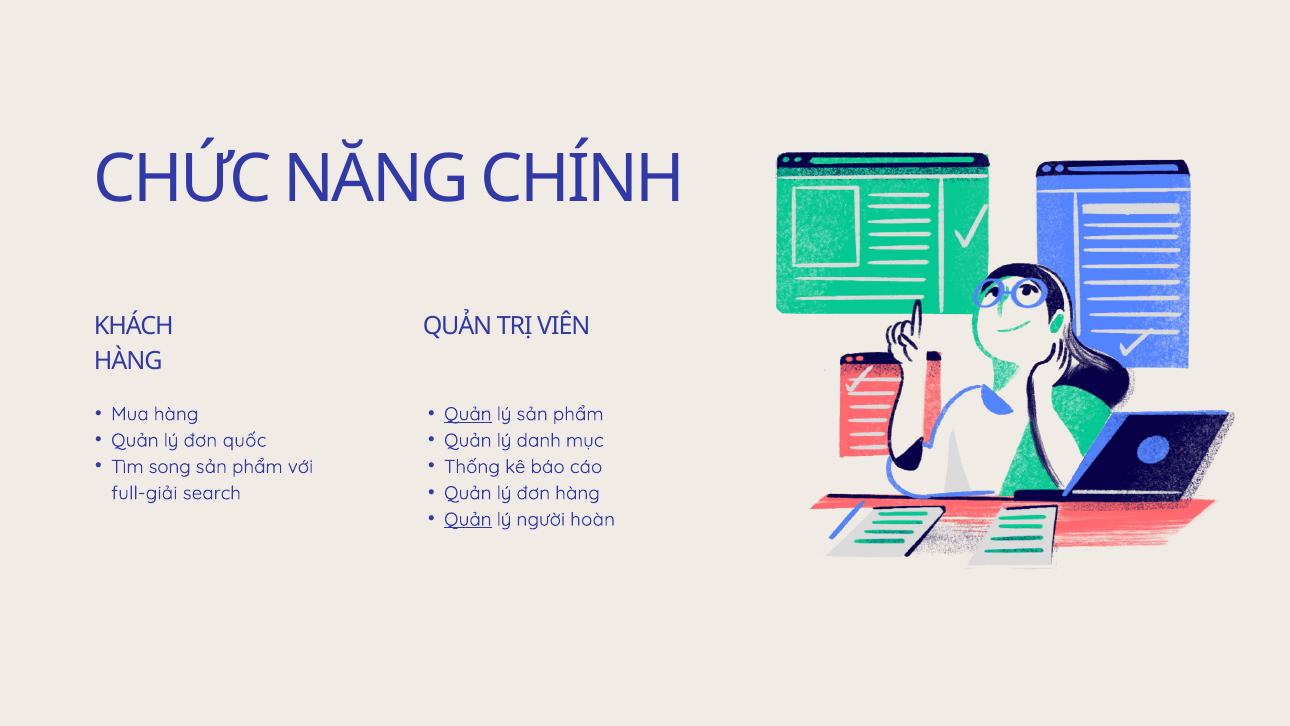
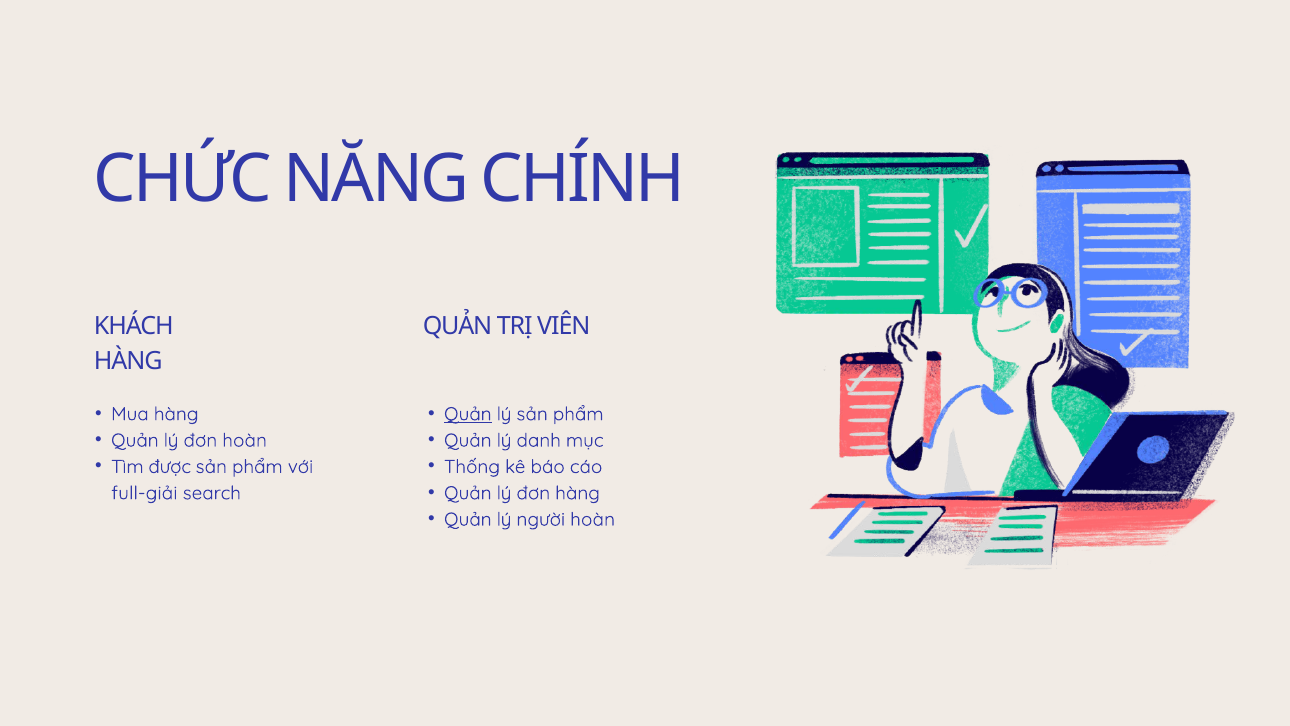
đơn quốc: quốc -> hoàn (245, 440)
song: song -> được (170, 467)
Quản underline: present -> none (468, 519)
